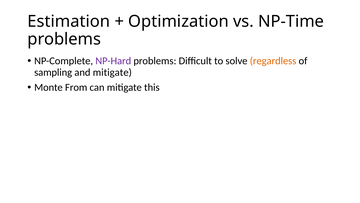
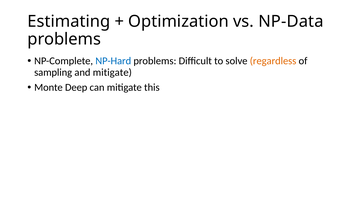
Estimation: Estimation -> Estimating (69, 21)
NP-Time: NP-Time -> NP-Data (291, 21)
NP-Hard colour: purple -> blue (113, 61)
From: From -> Deep (76, 87)
